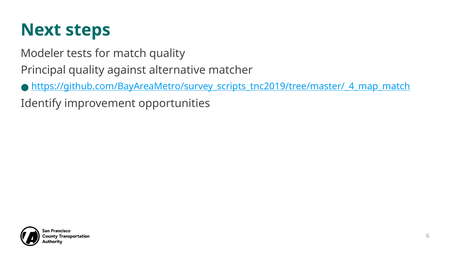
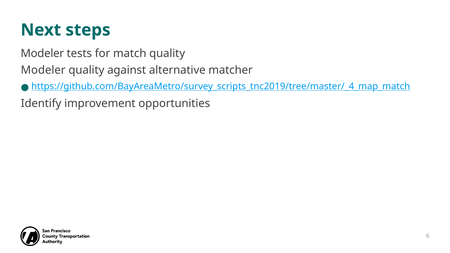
Principal: Principal -> Modeler (43, 70)
